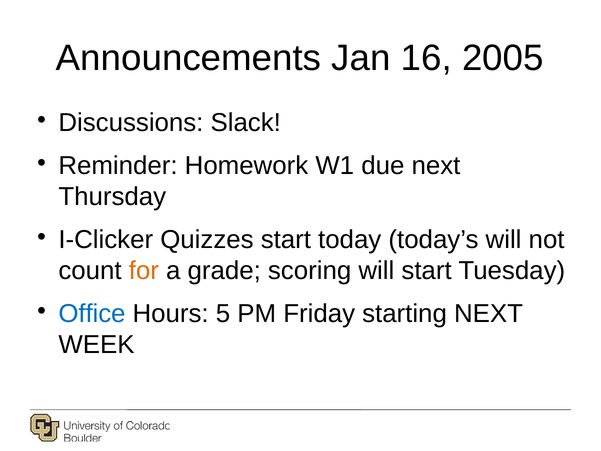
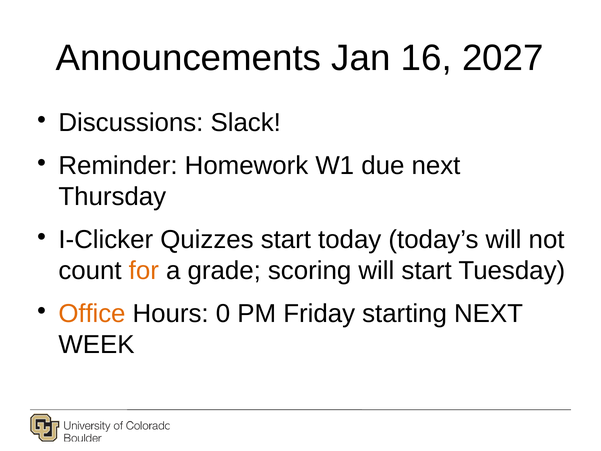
2005: 2005 -> 2027 (503, 58)
Office colour: blue -> orange (92, 314)
5: 5 -> 0 (223, 314)
